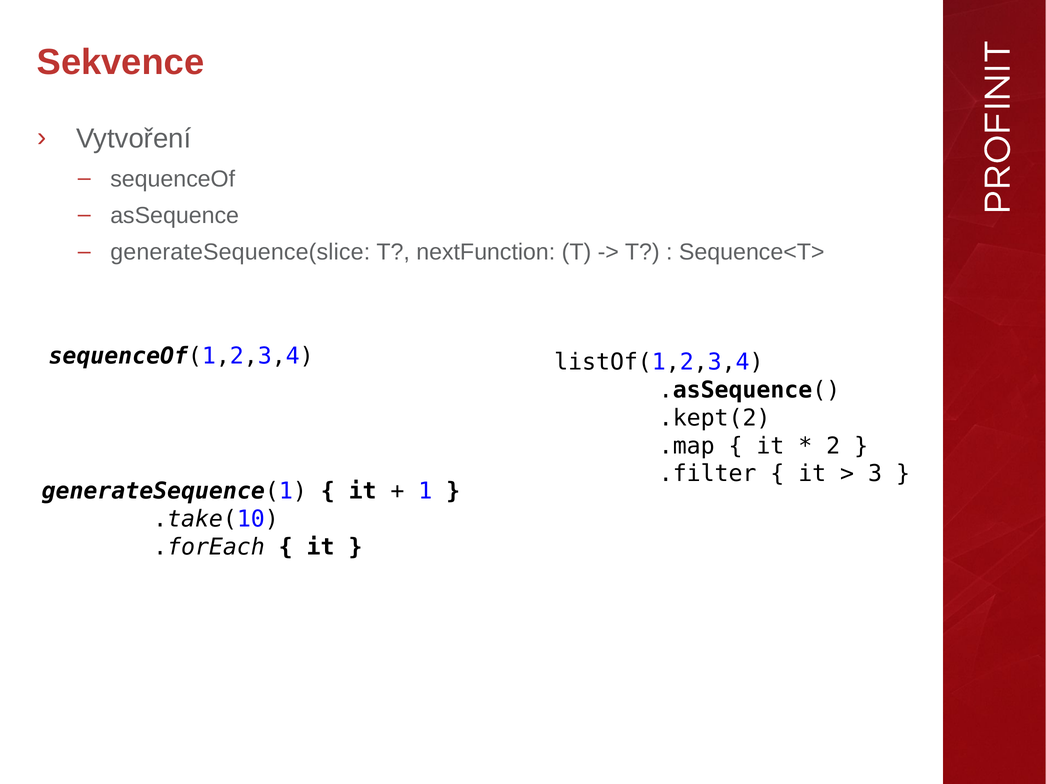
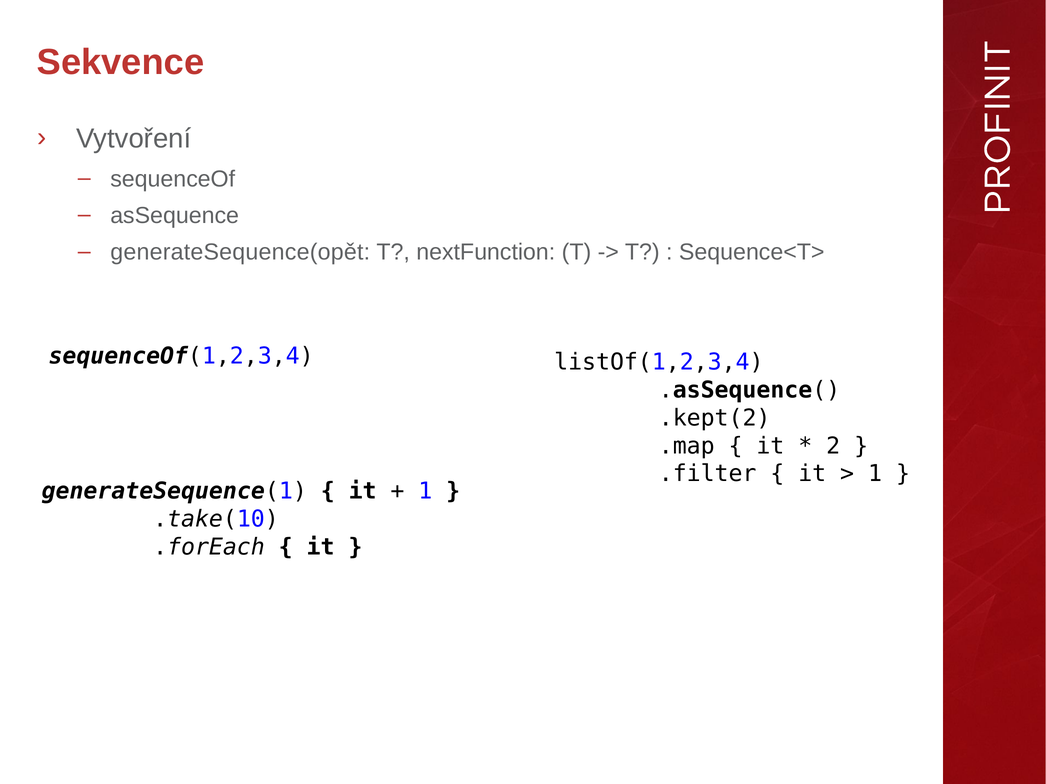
generateSequence(slice: generateSequence(slice -> generateSequence(opět (240, 252)
3: 3 -> 1 (875, 474)
